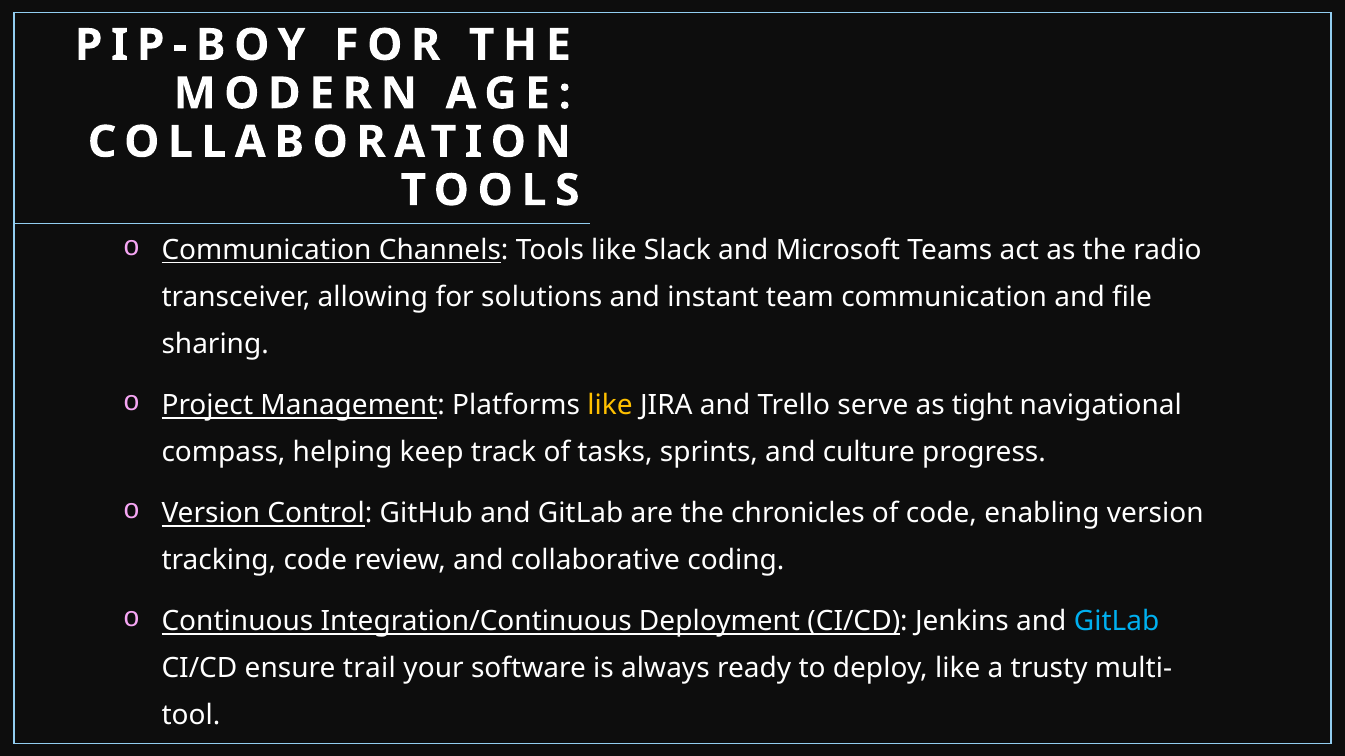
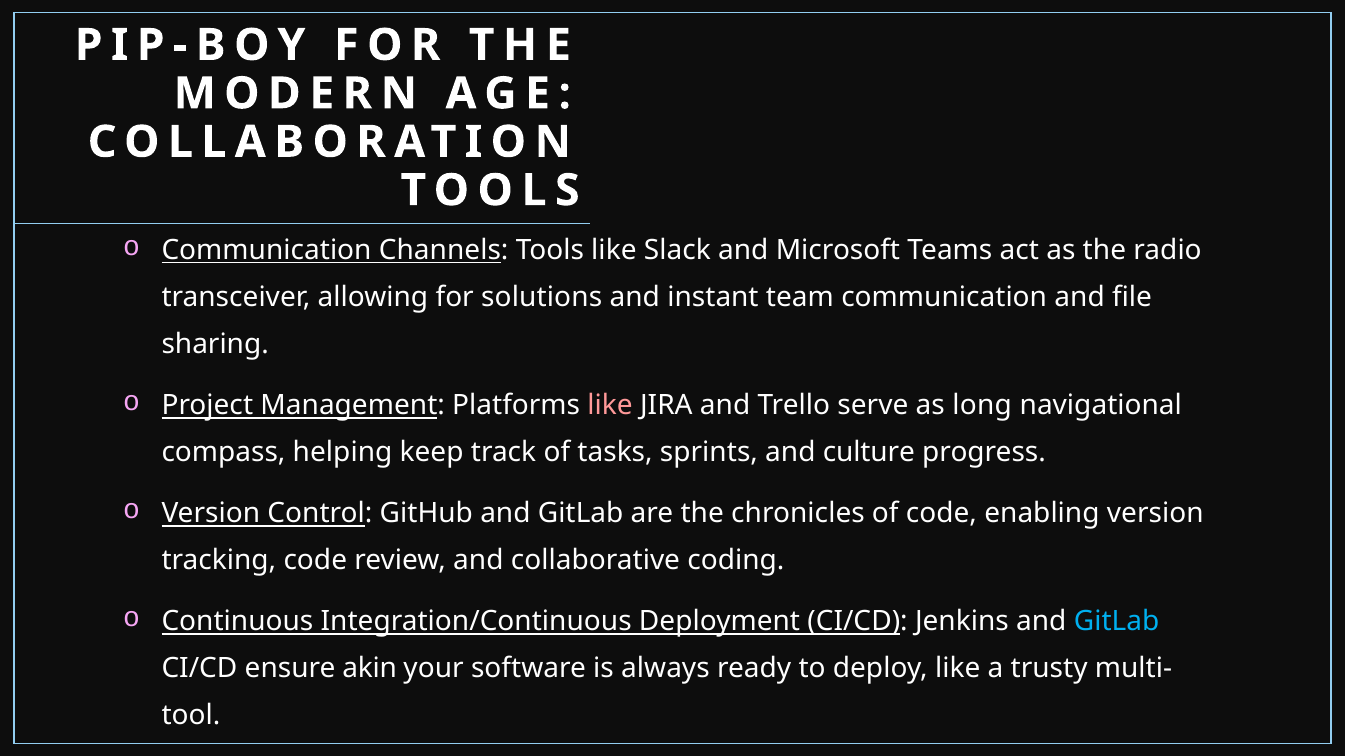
like colour: yellow -> pink (610, 405)
tight: tight -> long (982, 405)
trail: trail -> akin (370, 669)
